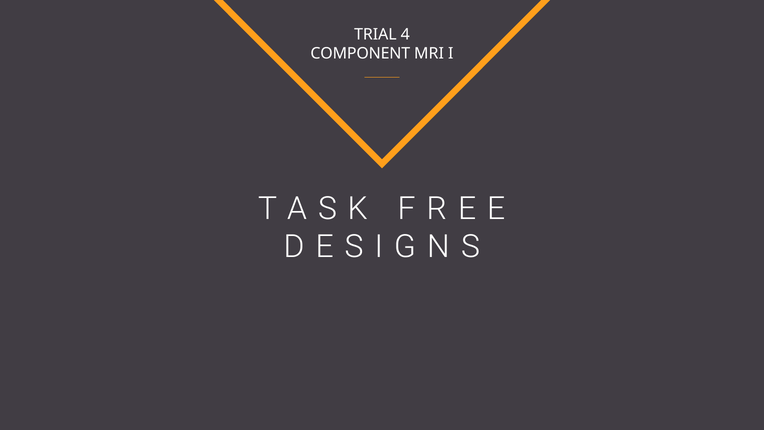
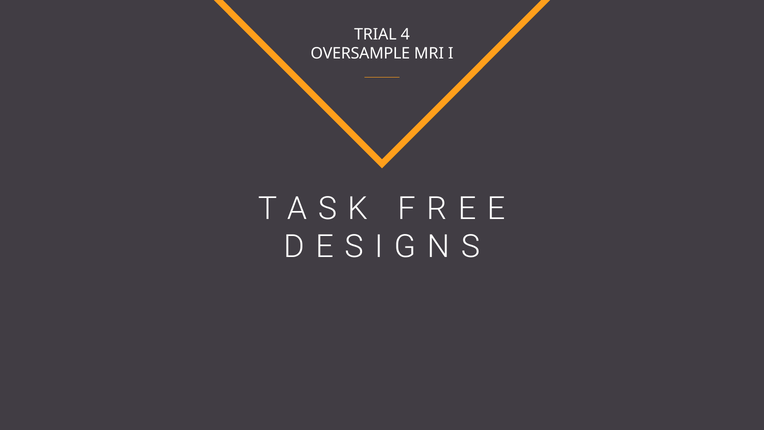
COMPONENT: COMPONENT -> OVERSAMPLE (360, 53)
